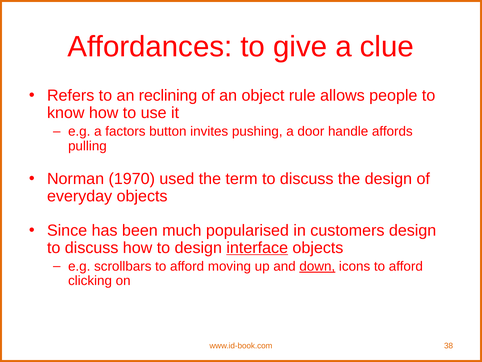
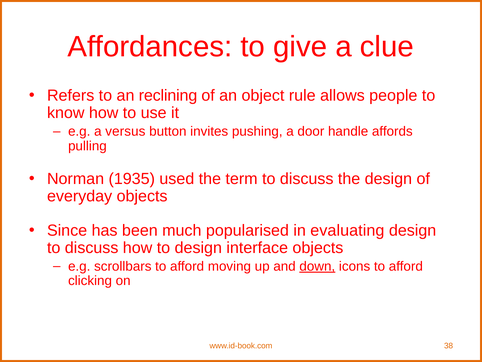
factors: factors -> versus (125, 131)
1970: 1970 -> 1935 (132, 179)
customers: customers -> evaluating (347, 230)
interface underline: present -> none (257, 247)
